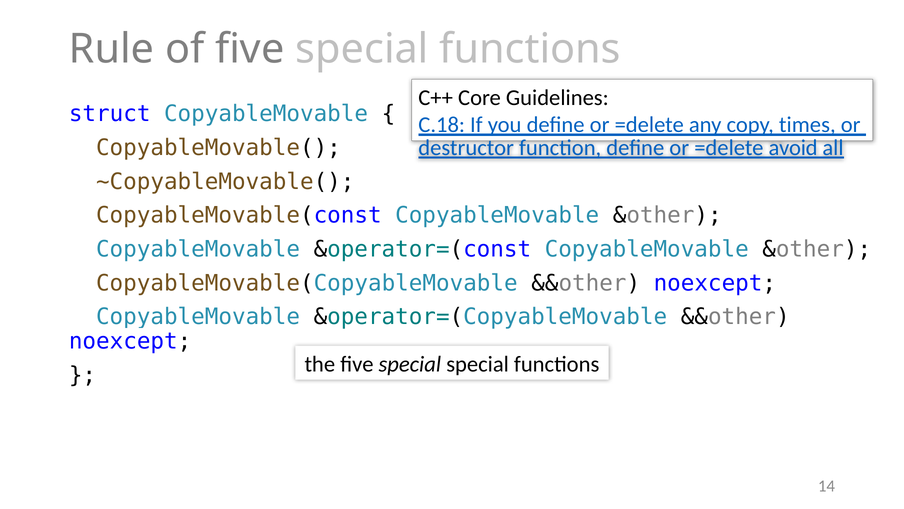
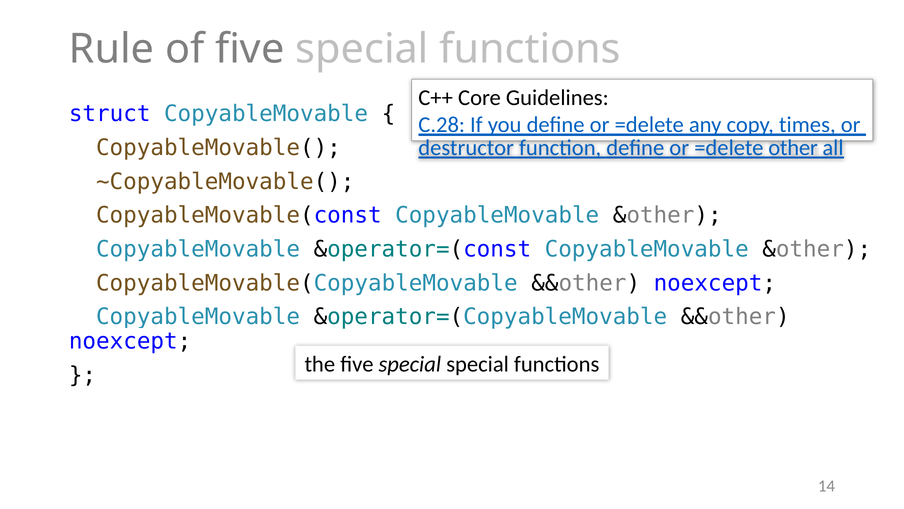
C.18: C.18 -> C.28 (442, 125)
avoid: avoid -> other (793, 147)
